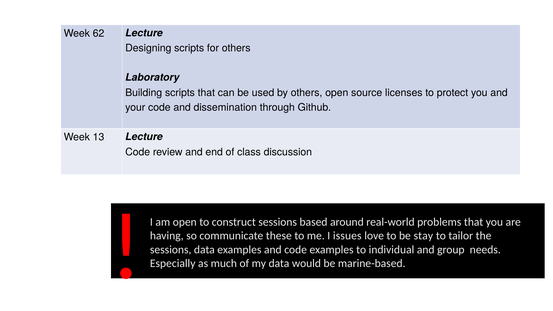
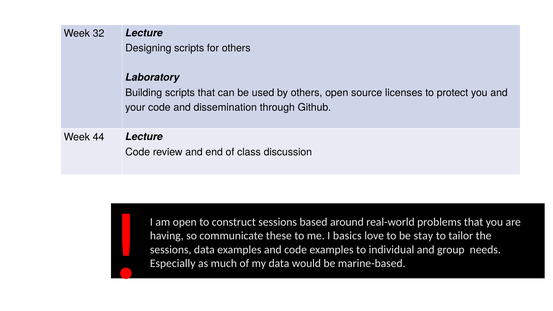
62: 62 -> 32 (99, 33)
13: 13 -> 44 (99, 137)
issues: issues -> basics (347, 236)
